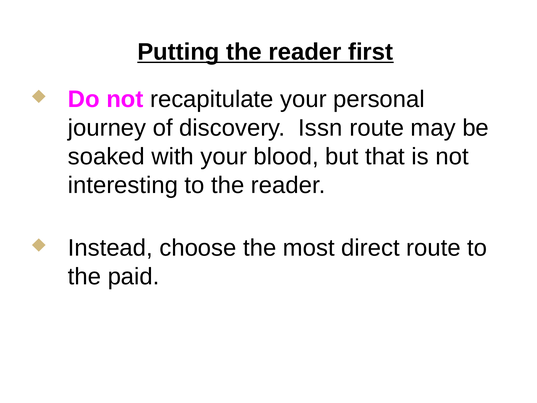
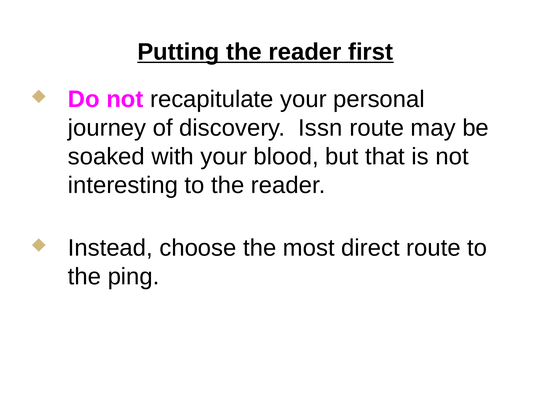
paid: paid -> ping (134, 276)
